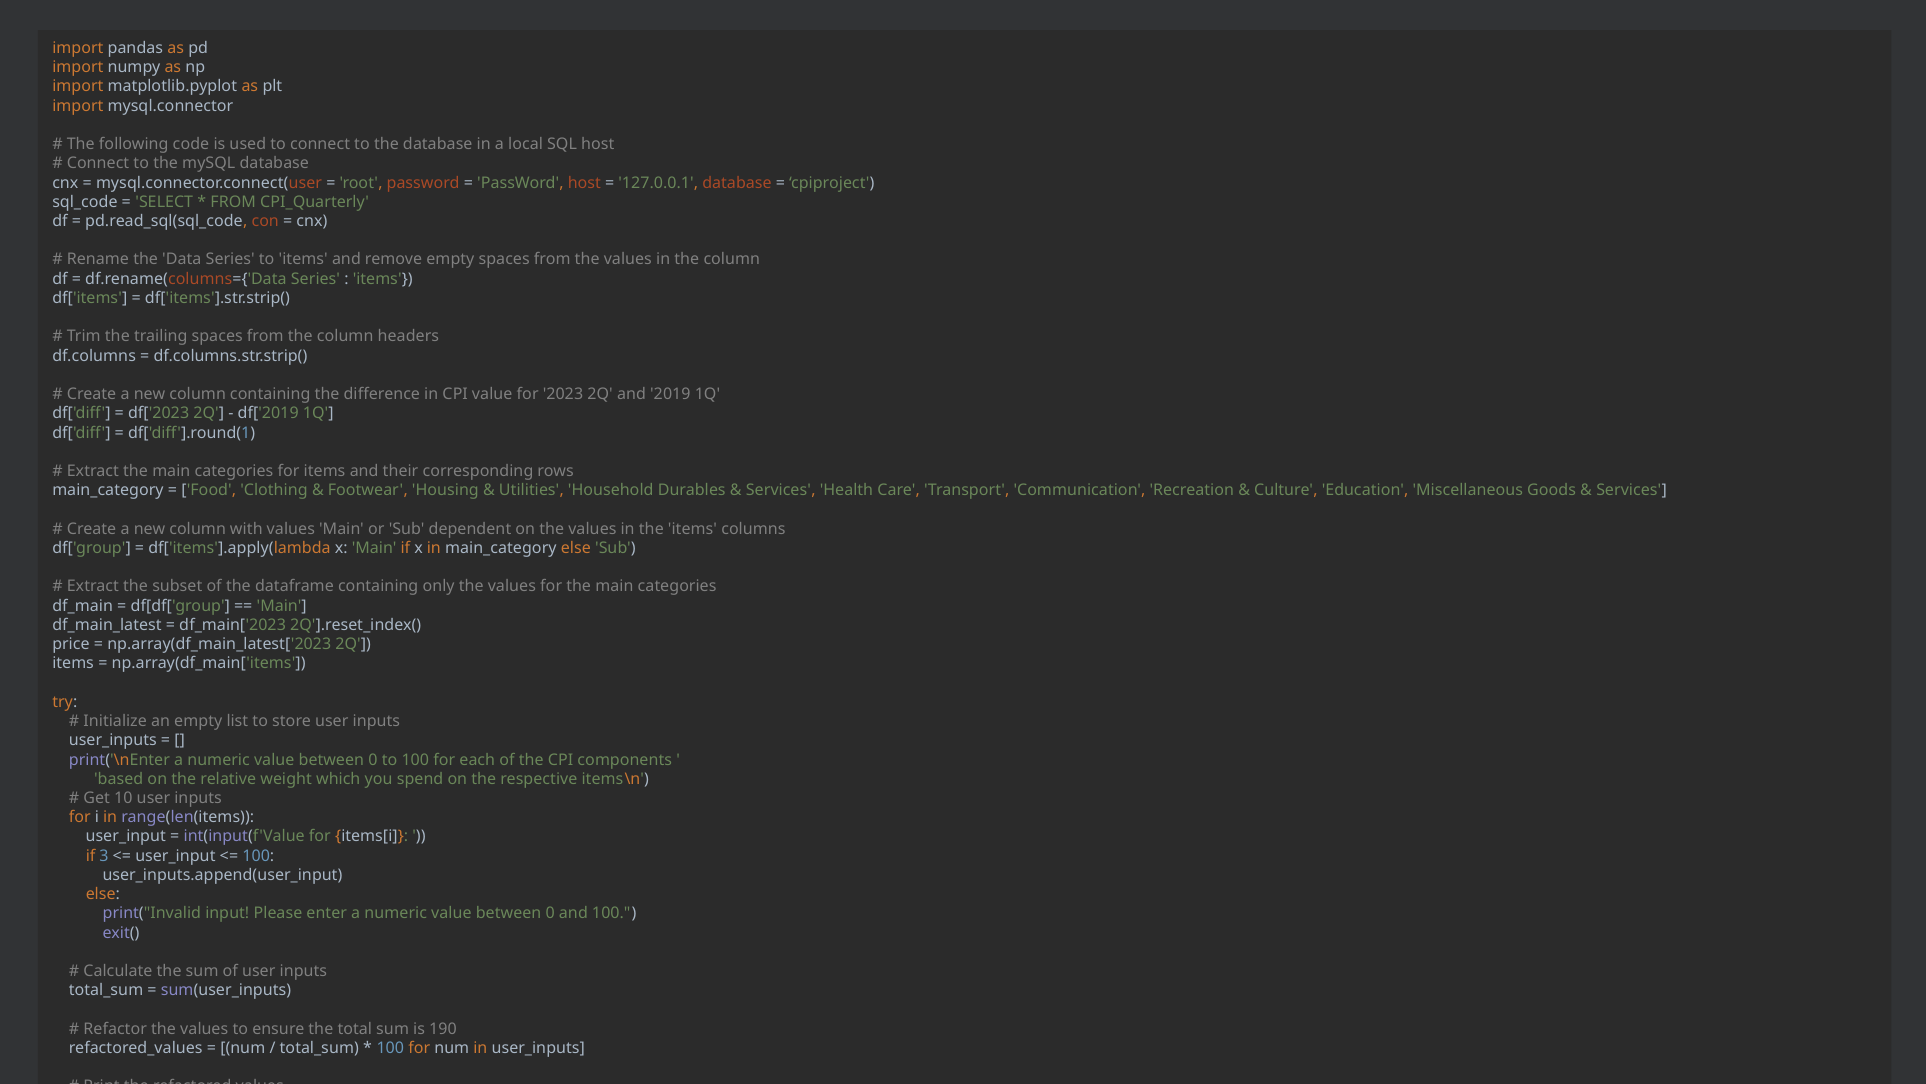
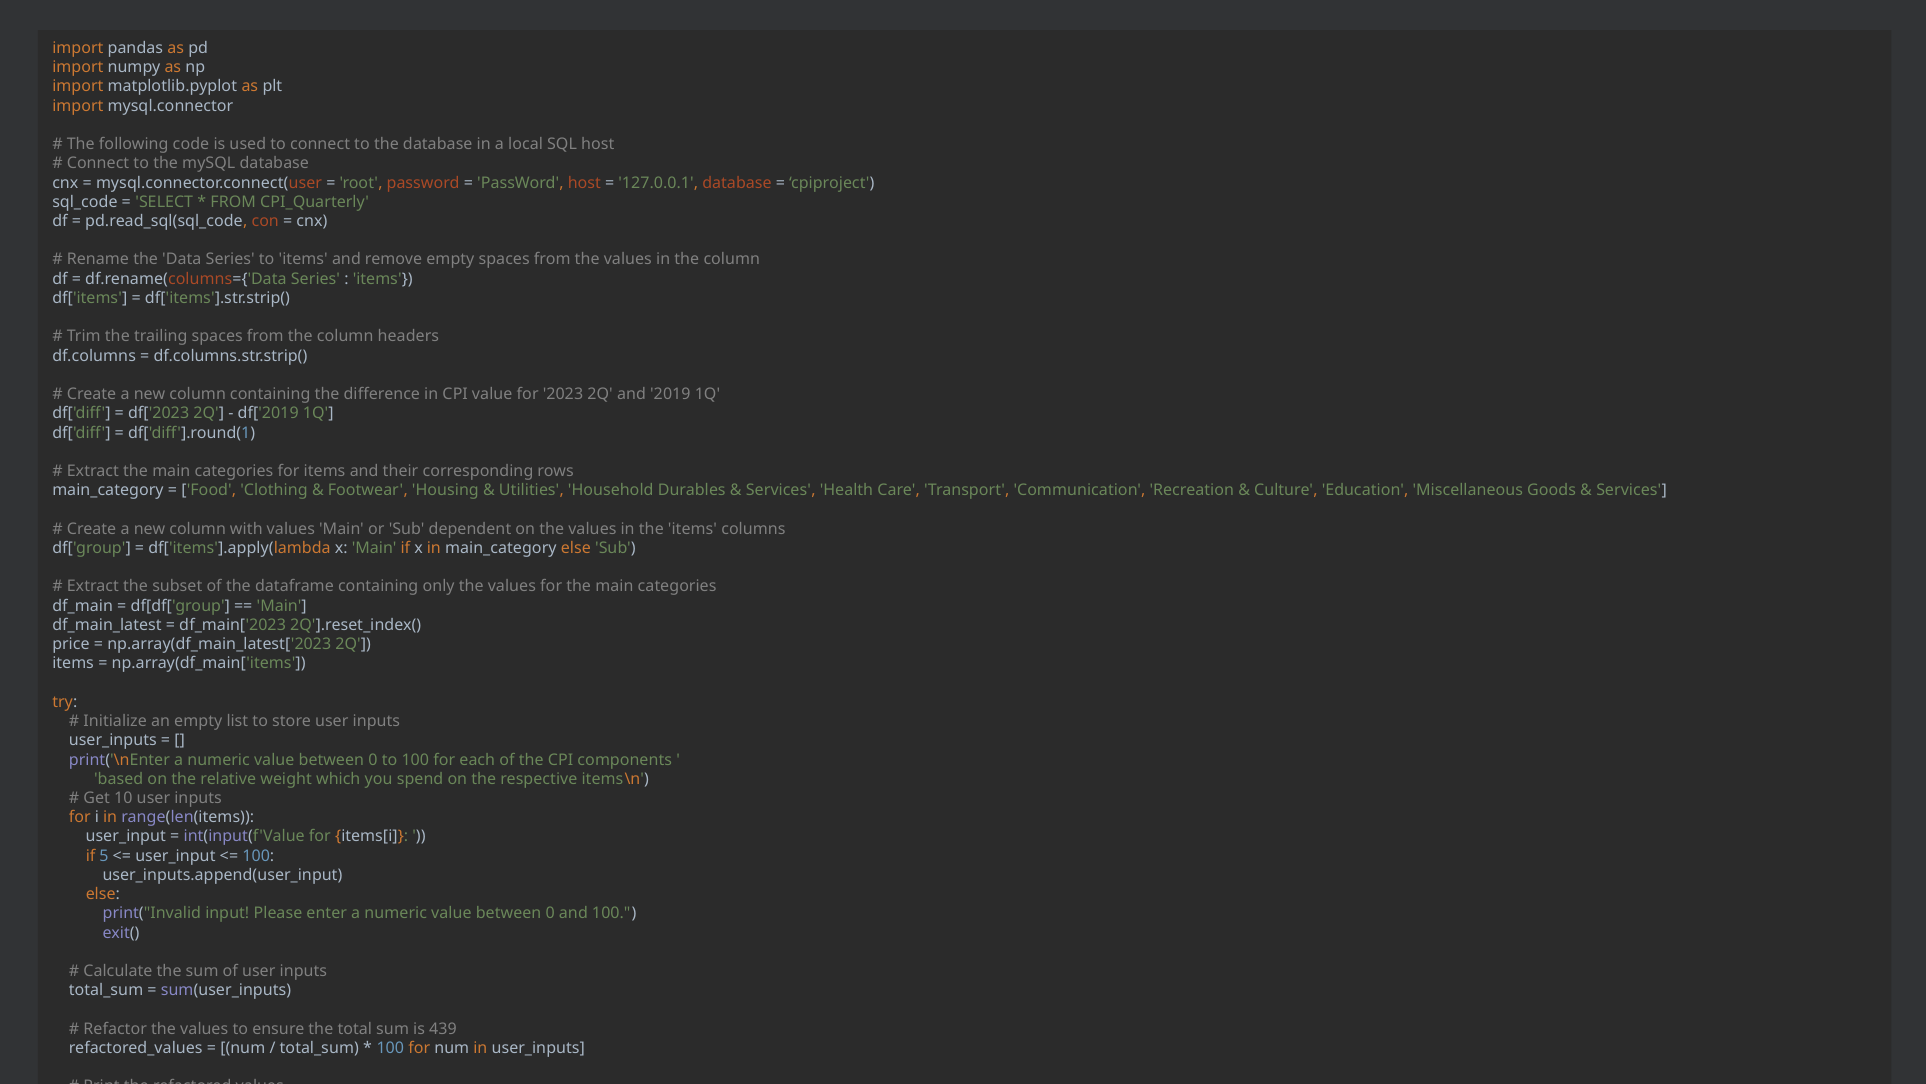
3: 3 -> 5 (104, 855)
190: 190 -> 439 (443, 1028)
